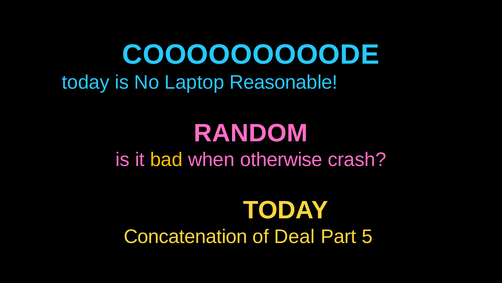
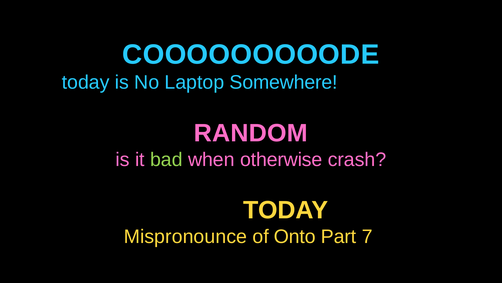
Reasonable: Reasonable -> Somewhere (284, 82)
bad colour: yellow -> light green (166, 159)
Concatenation: Concatenation -> Mispronounce (185, 236)
Deal: Deal -> Onto (295, 236)
5: 5 -> 7 (367, 236)
